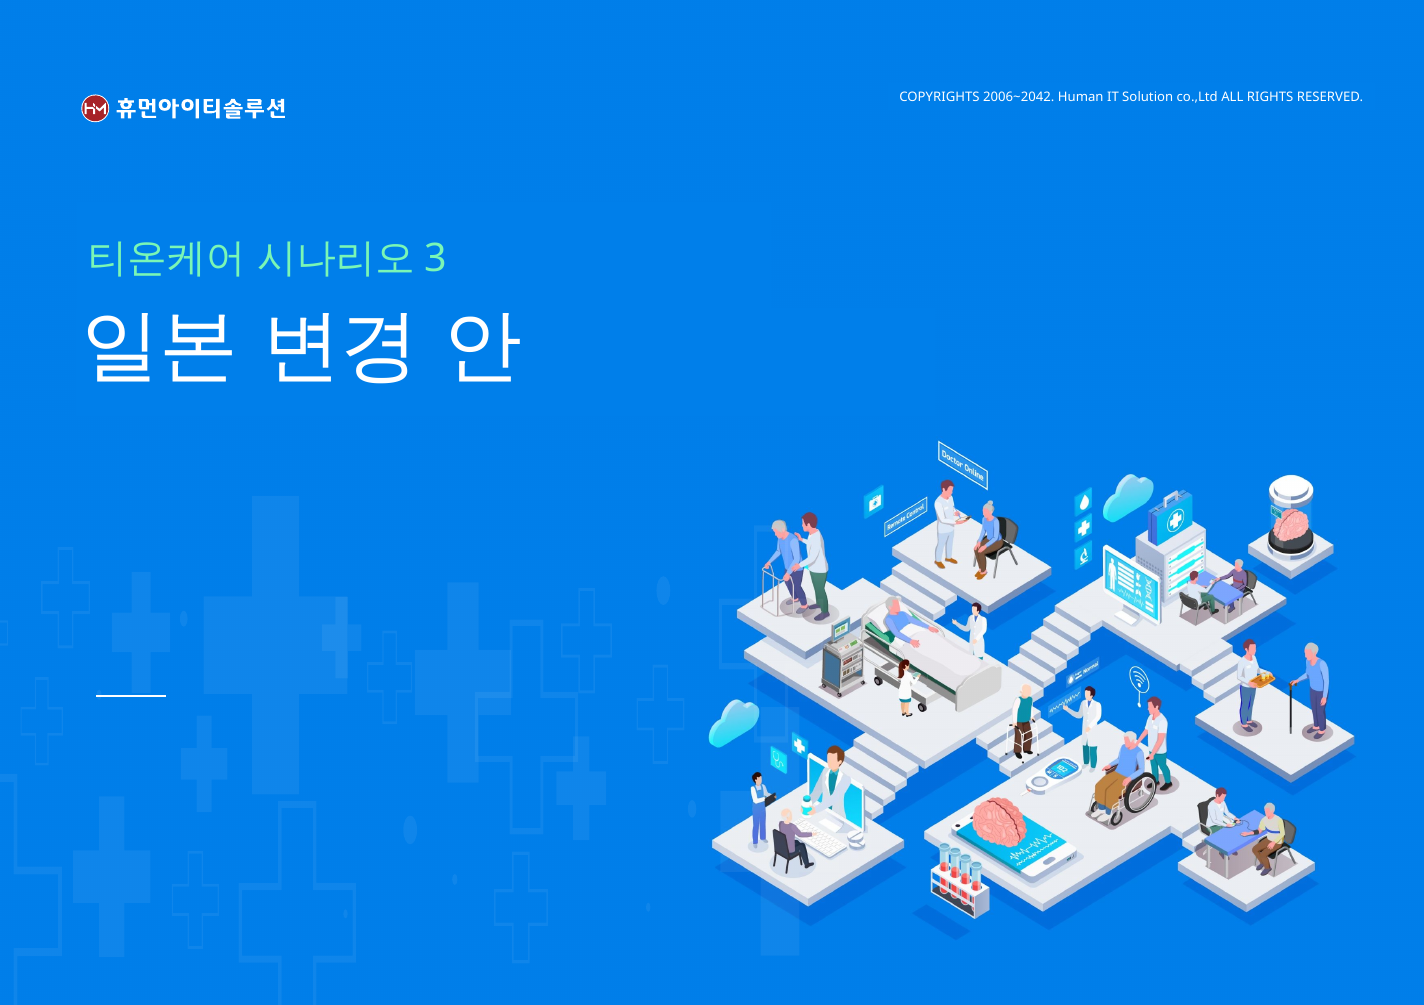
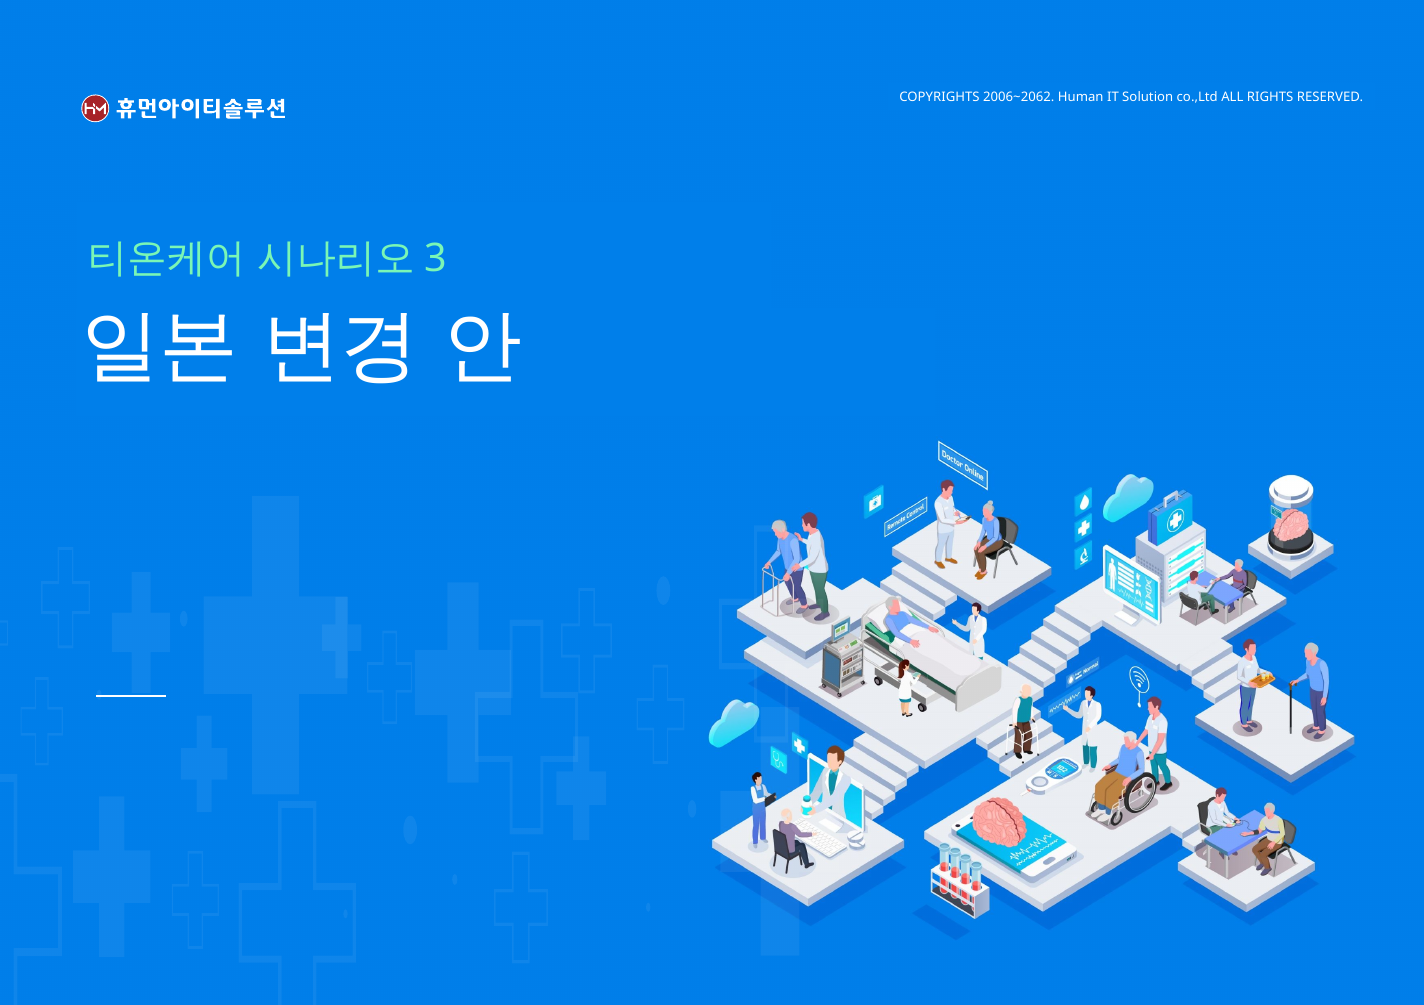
2006~2042: 2006~2042 -> 2006~2062 (1019, 98)
